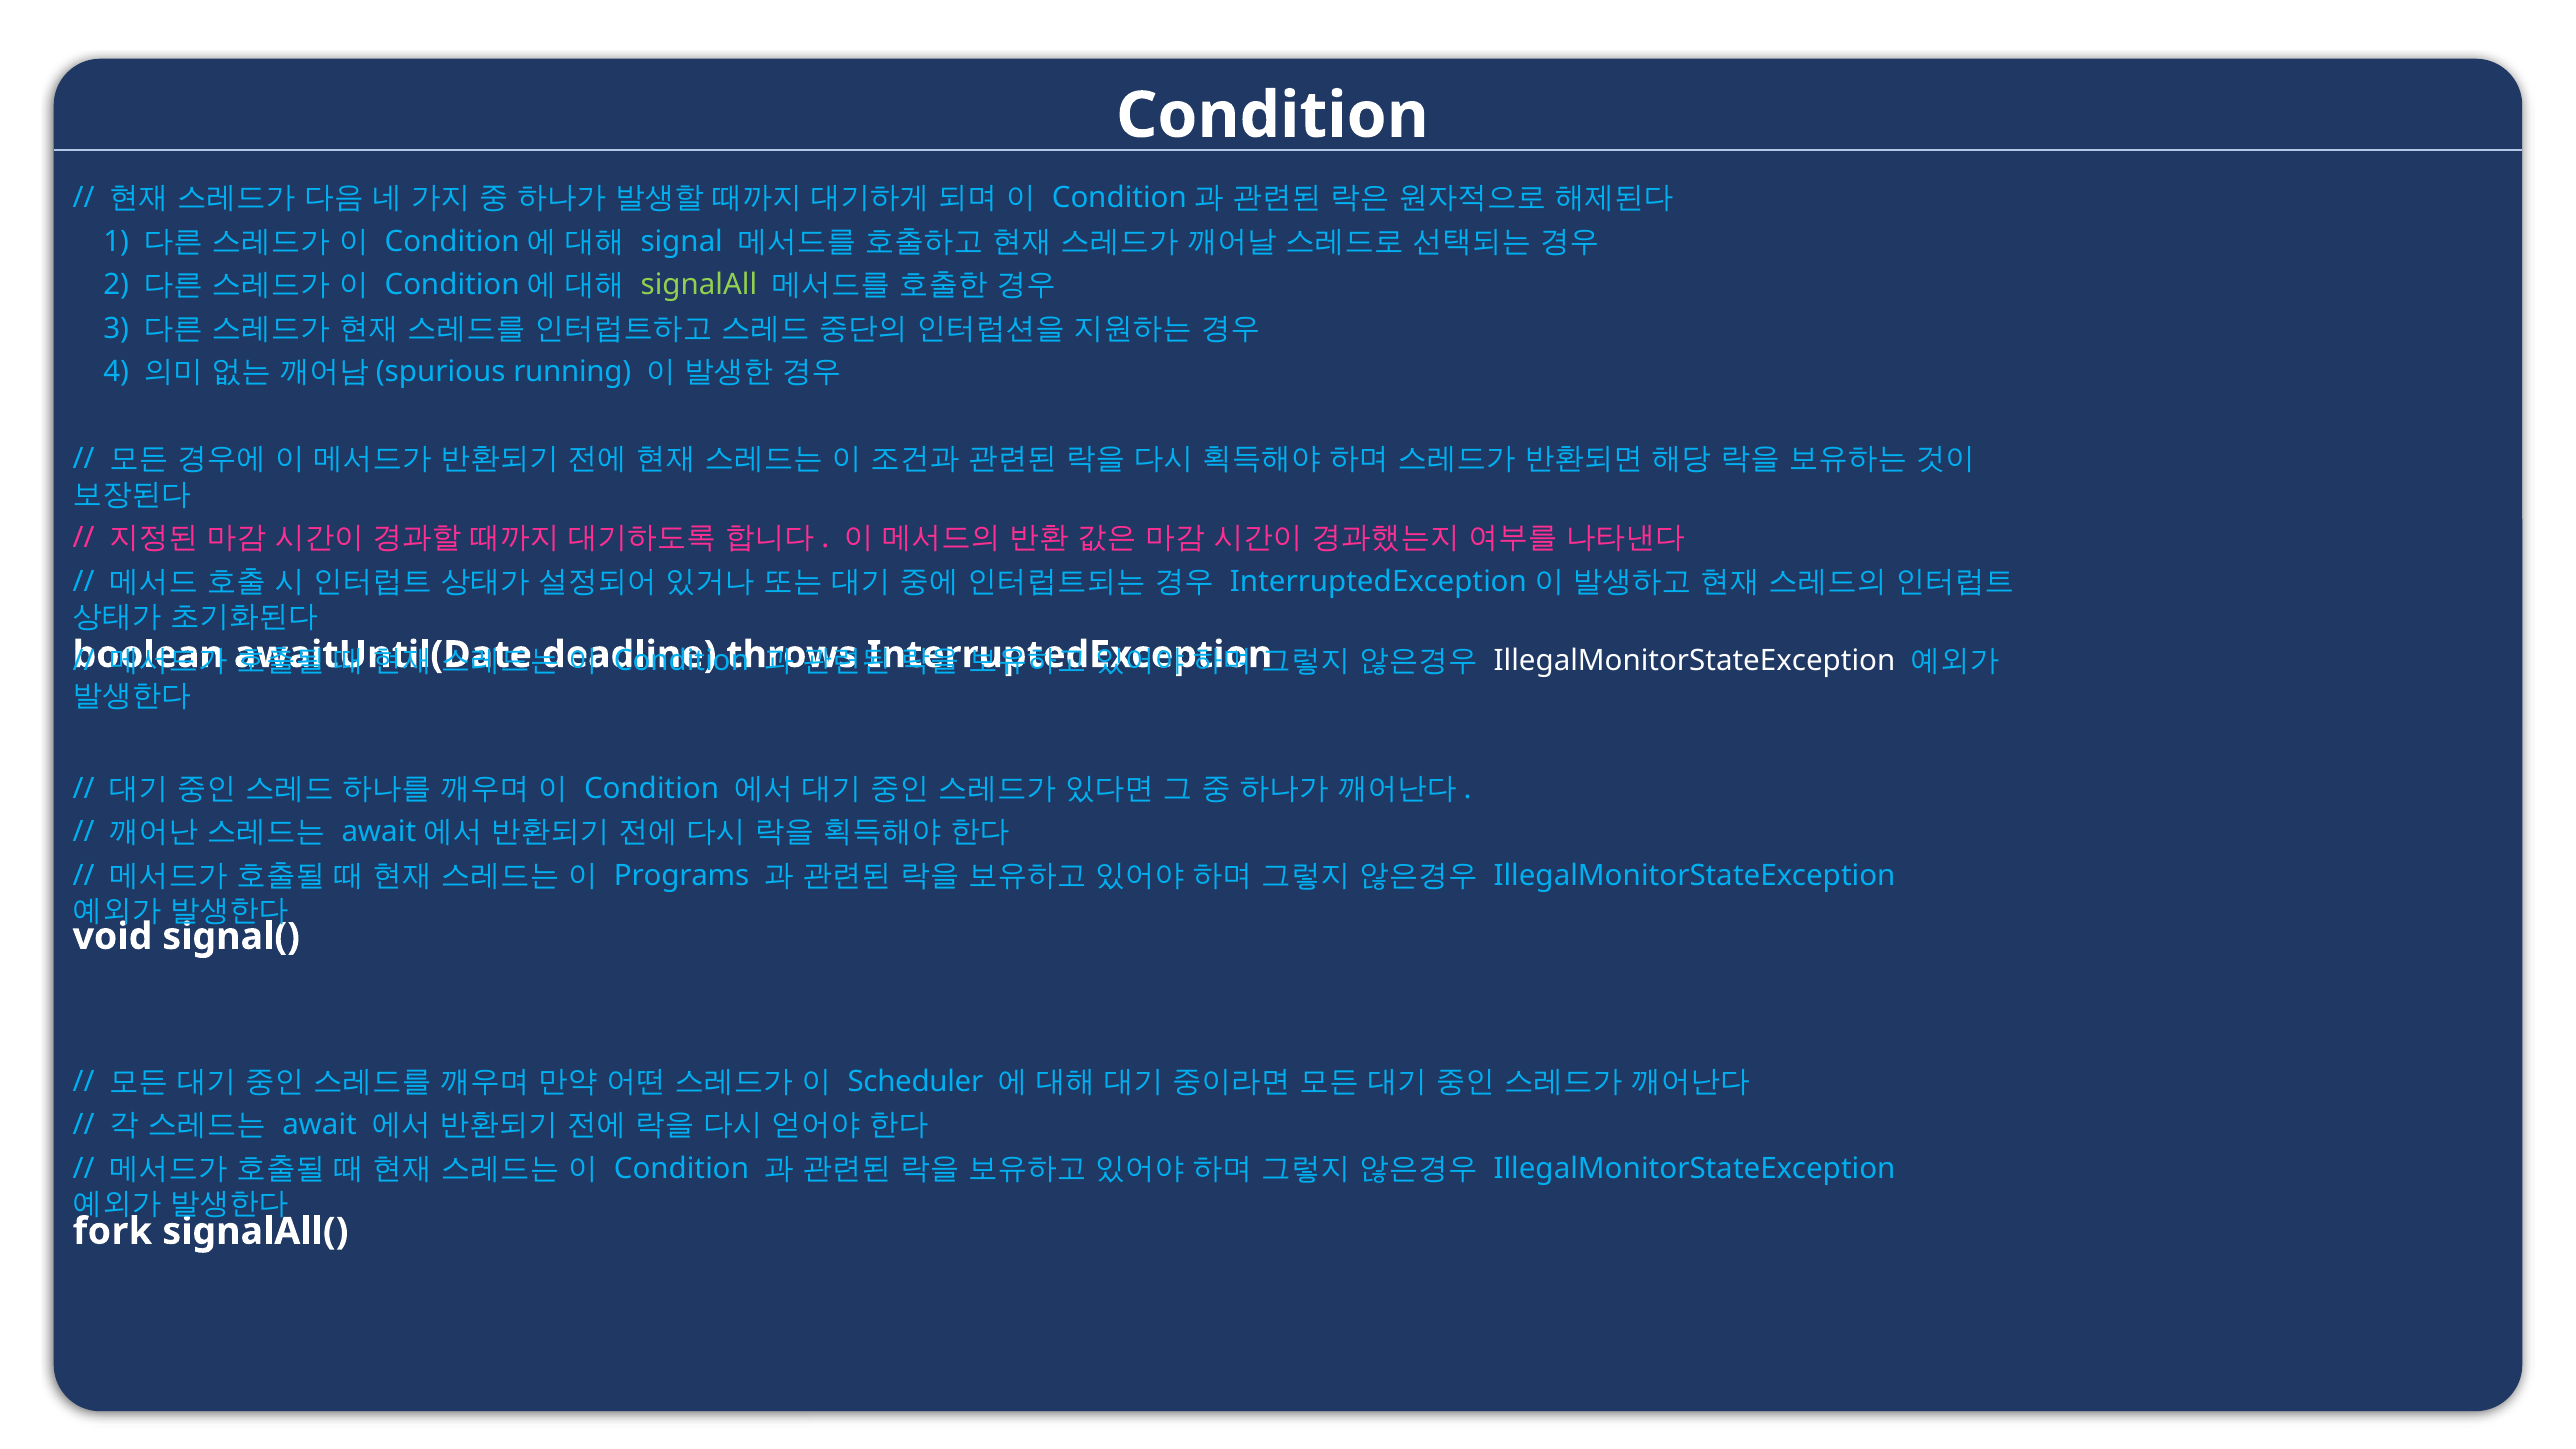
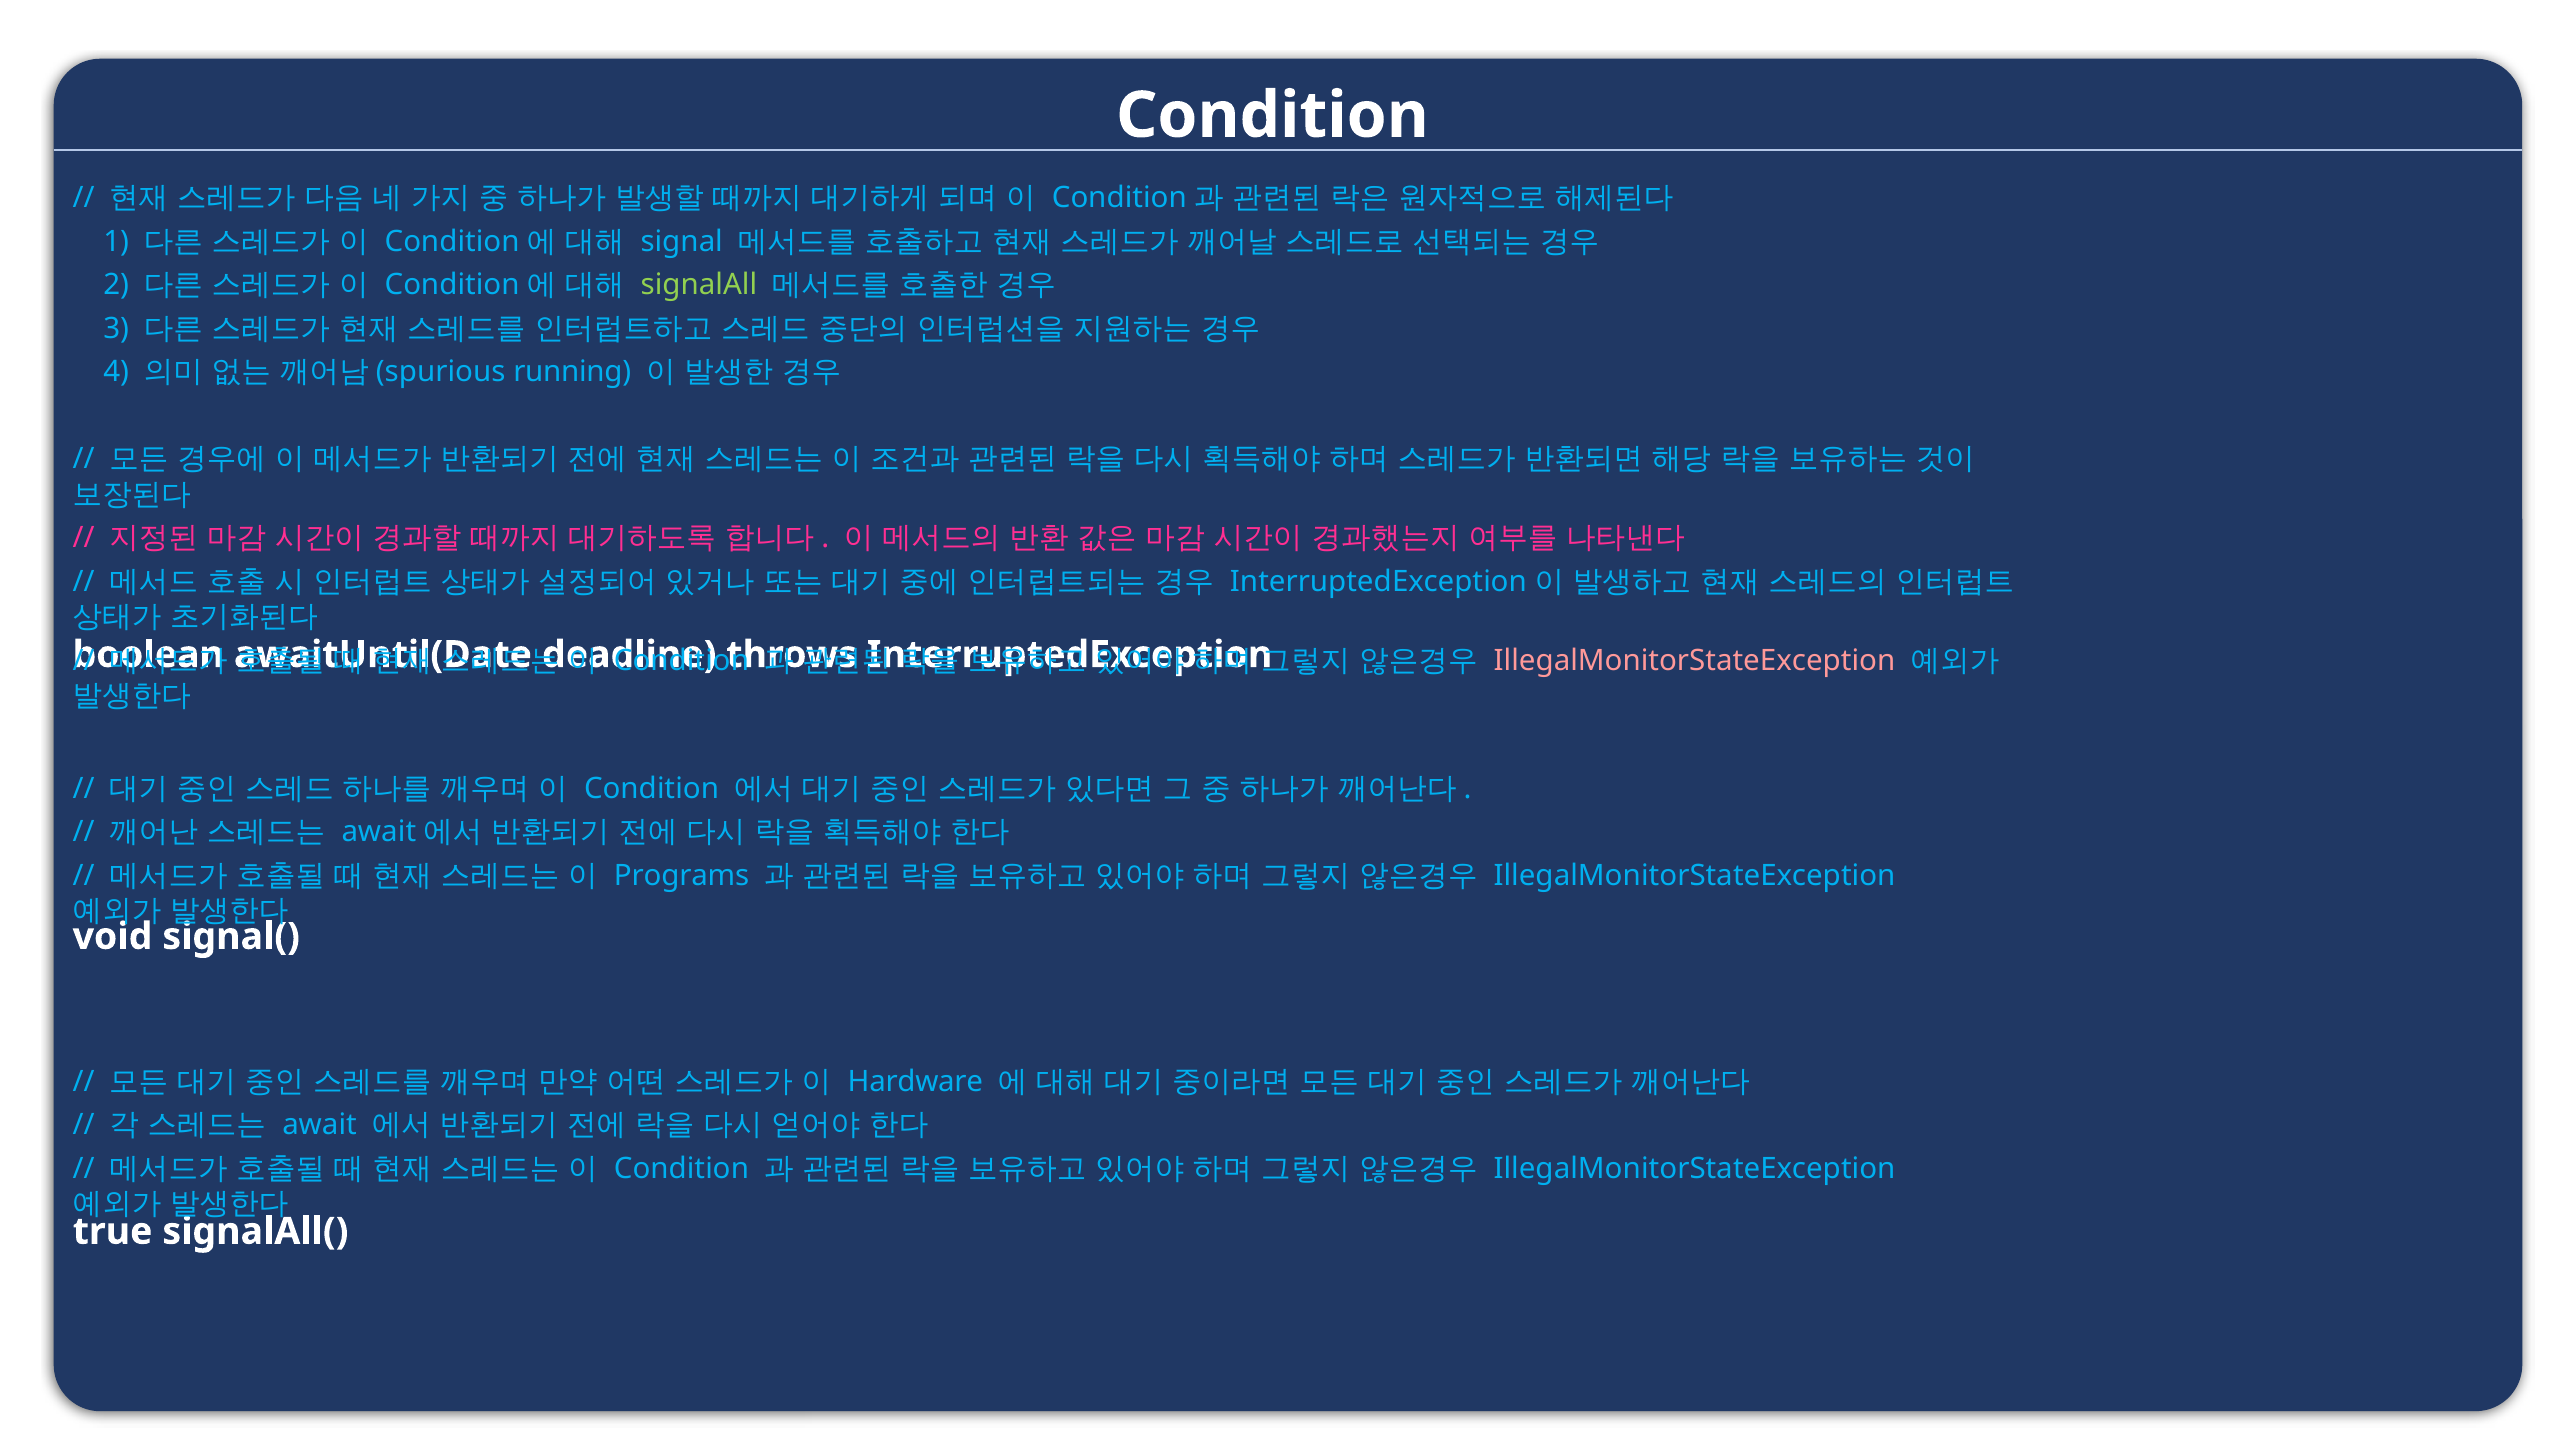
IllegalMonitorStateException colour: white -> pink (1694, 660)
Scheduler: Scheduler -> Hardware (915, 1081)
fork: fork -> true (113, 1231)
